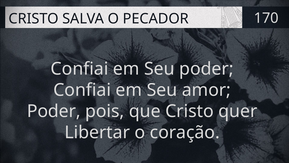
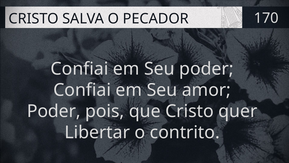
coração: coração -> contrito (185, 132)
